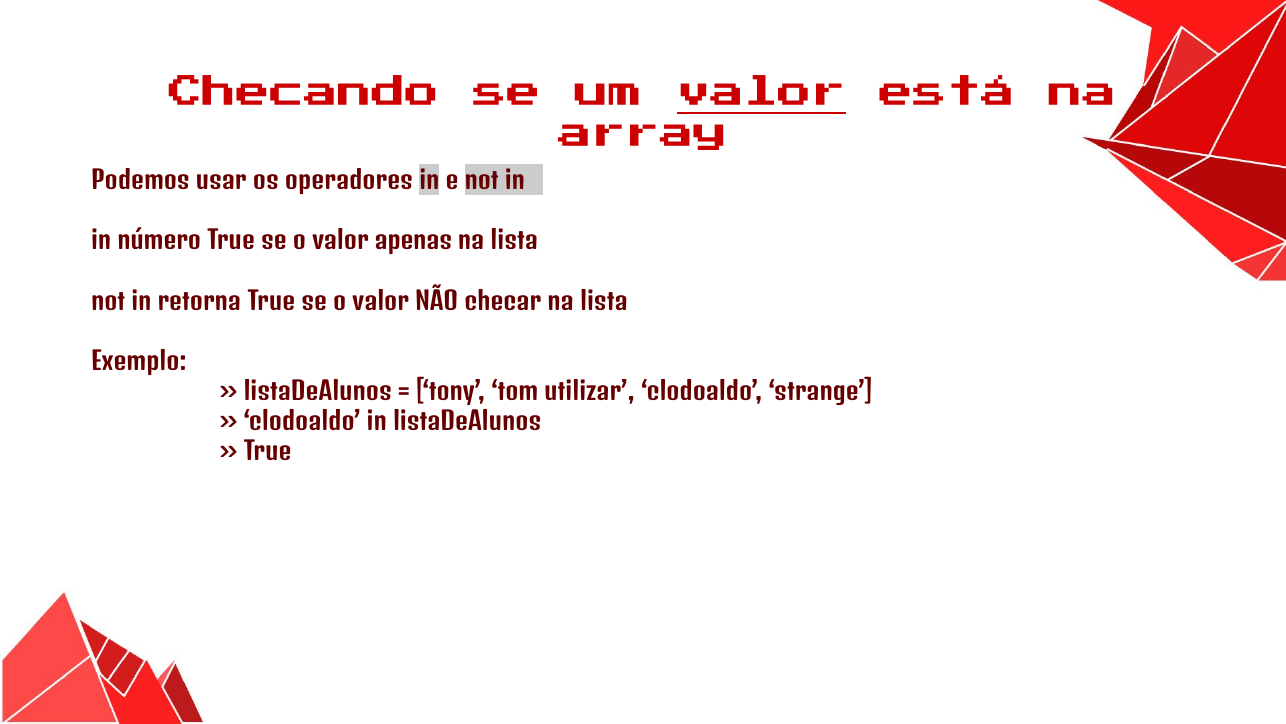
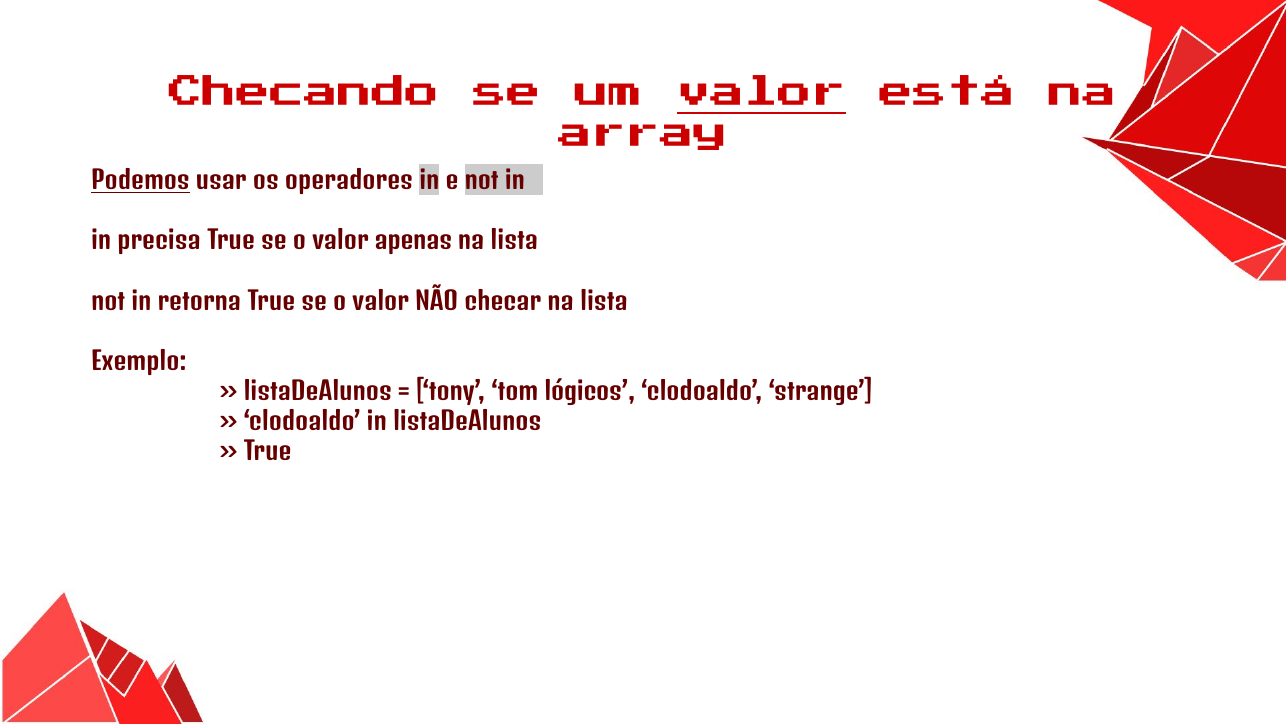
Podemos underline: none -> present (140, 181)
número: número -> precisa (159, 242)
utilizar: utilizar -> lógicos (590, 392)
